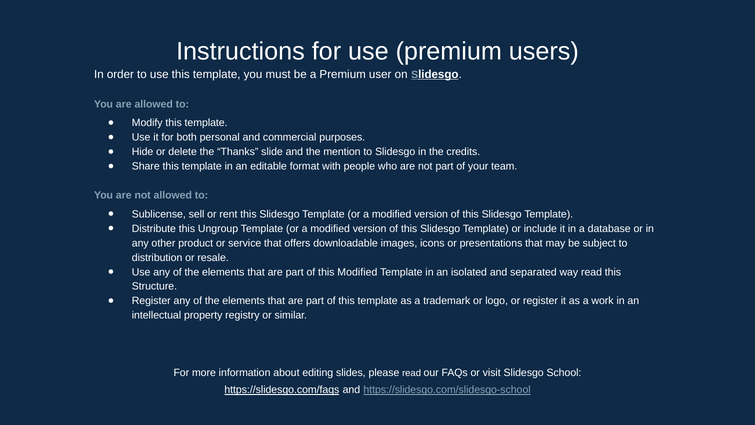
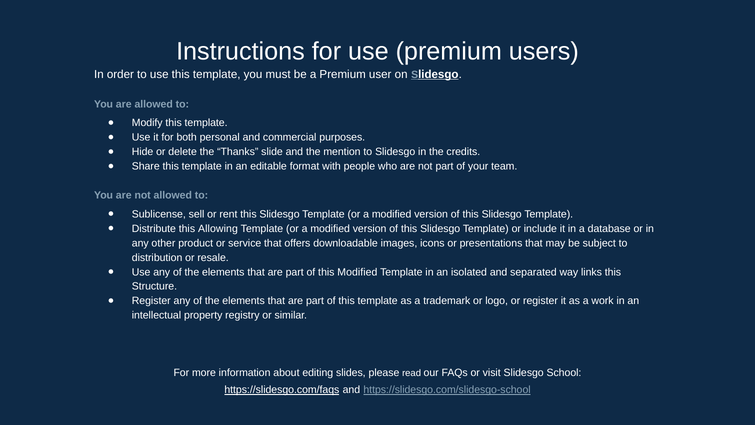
Ungroup: Ungroup -> Allowing (218, 228)
way read: read -> links (591, 272)
